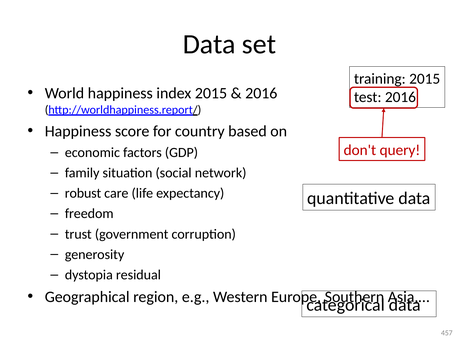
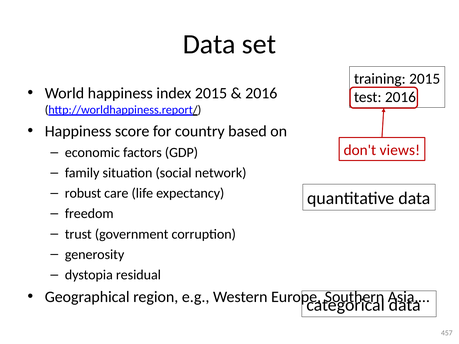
query: query -> views (400, 150)
